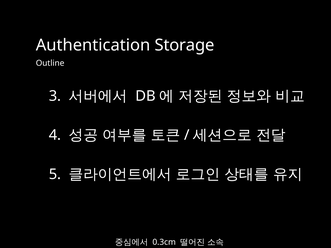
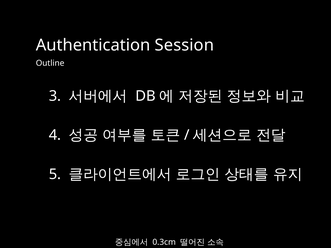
Storage: Storage -> Session (184, 45)
